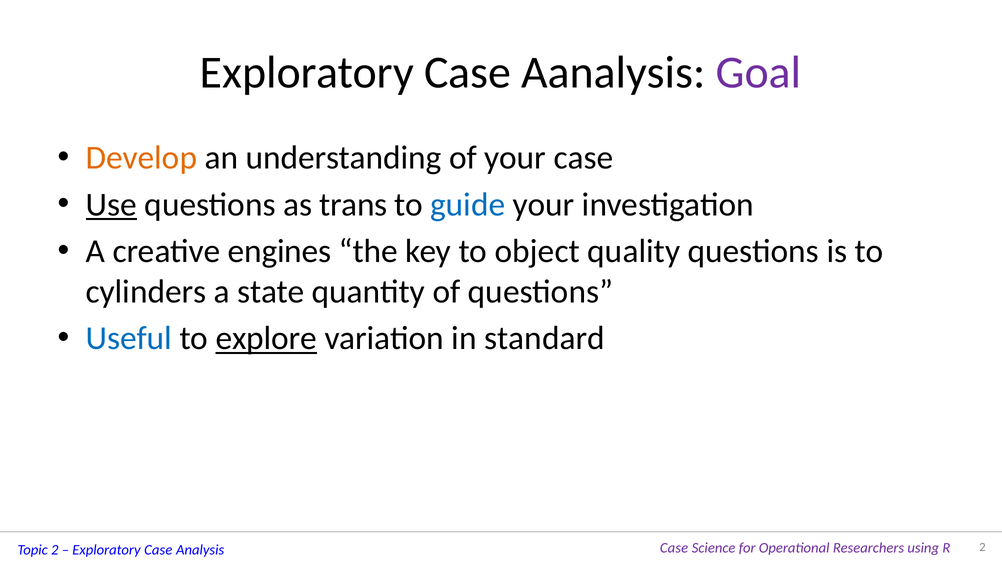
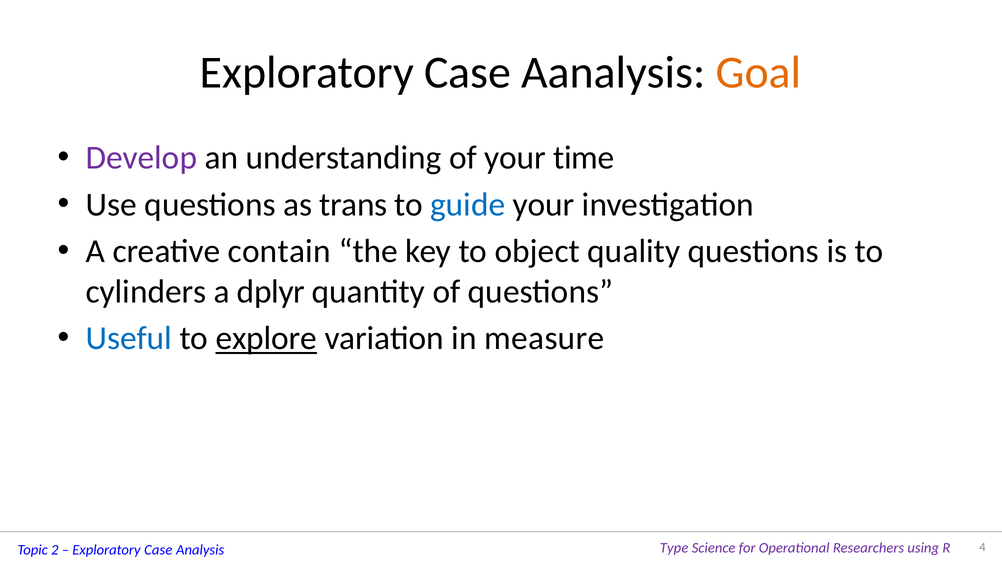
Goal colour: purple -> orange (759, 73)
Develop colour: orange -> purple (141, 158)
your case: case -> time (584, 158)
Use underline: present -> none (111, 204)
engines: engines -> contain (279, 251)
state: state -> dplyr (271, 291)
standard: standard -> measure (544, 338)
Case: Case -> Type (674, 548)
2: 2 -> 4 (983, 547)
